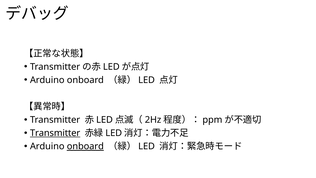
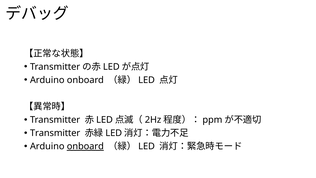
Transmitter underline: present -> none (55, 133)
